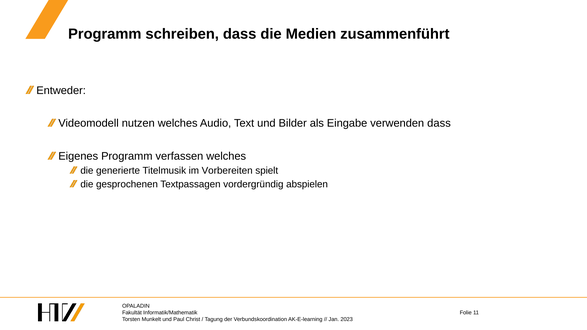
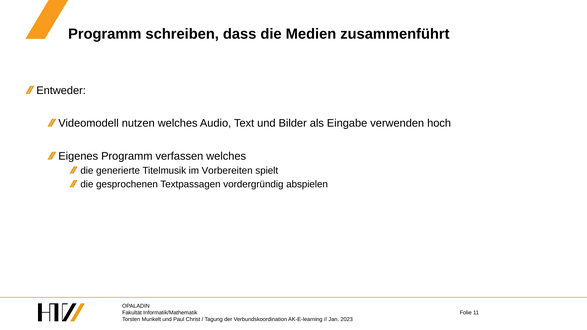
verwenden dass: dass -> hoch (439, 123)
